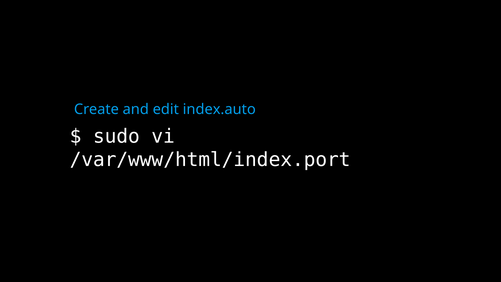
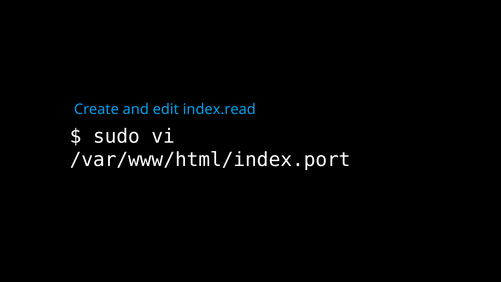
index.auto: index.auto -> index.read (219, 109)
